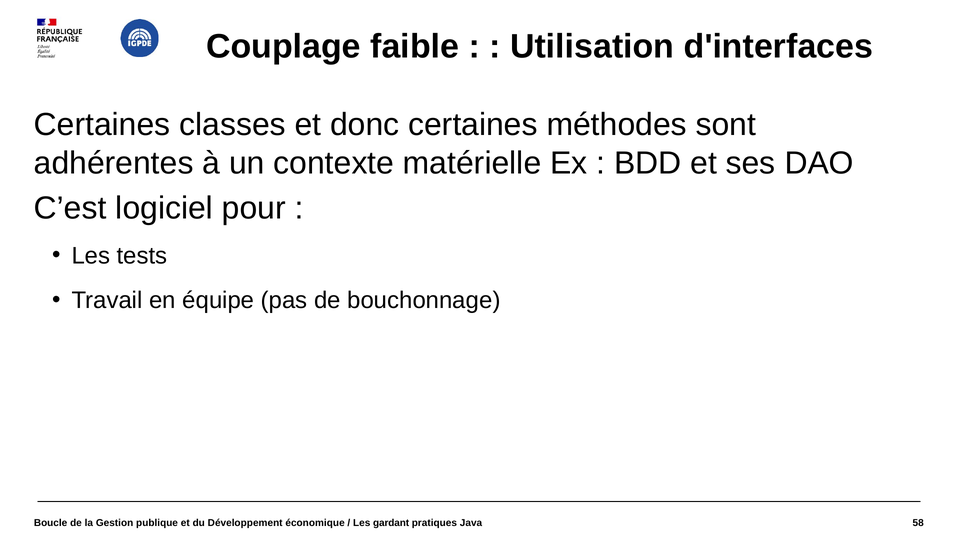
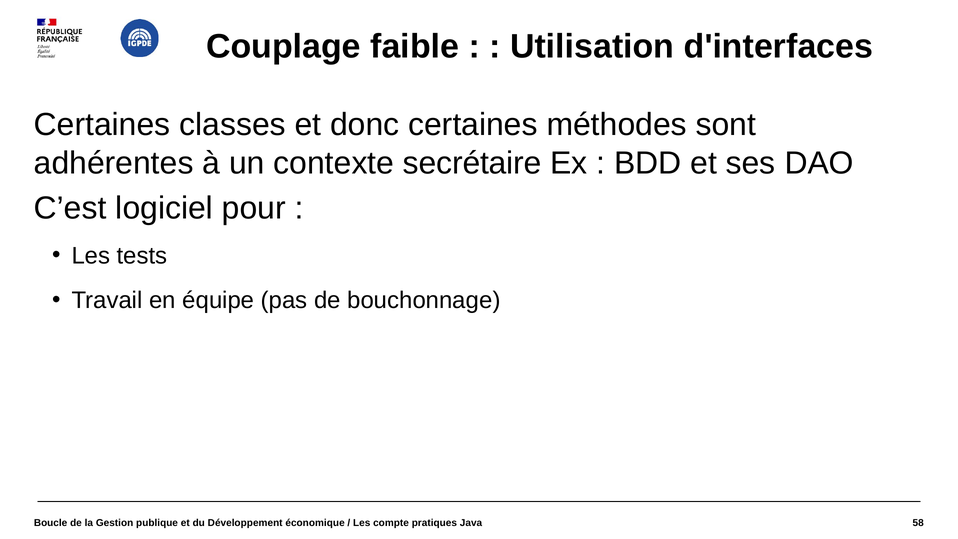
matérielle: matérielle -> secrétaire (472, 163)
gardant: gardant -> compte (391, 523)
